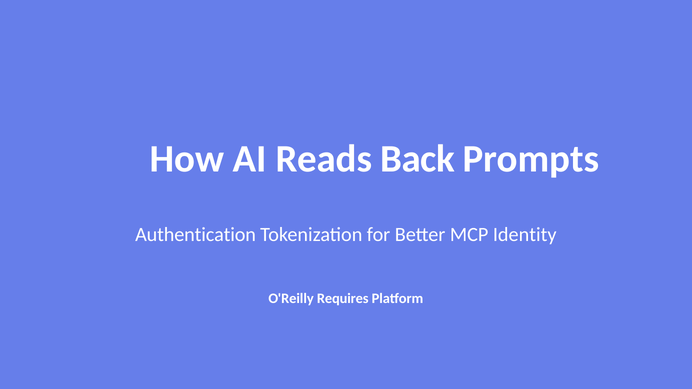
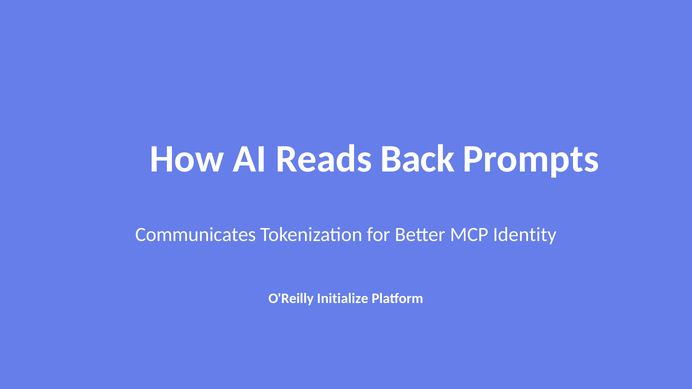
Authentication: Authentication -> Communicates (196, 235)
Requires: Requires -> Initialize (343, 299)
